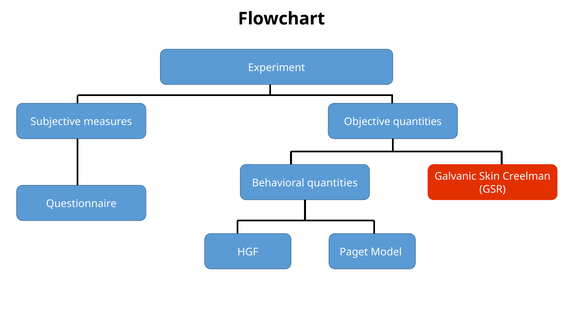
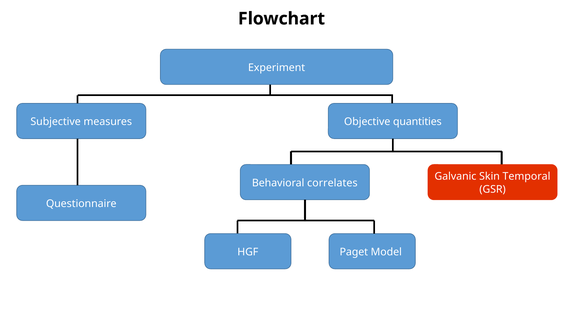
Creelman: Creelman -> Temporal (526, 176)
Behavioral quantities: quantities -> correlates (332, 183)
